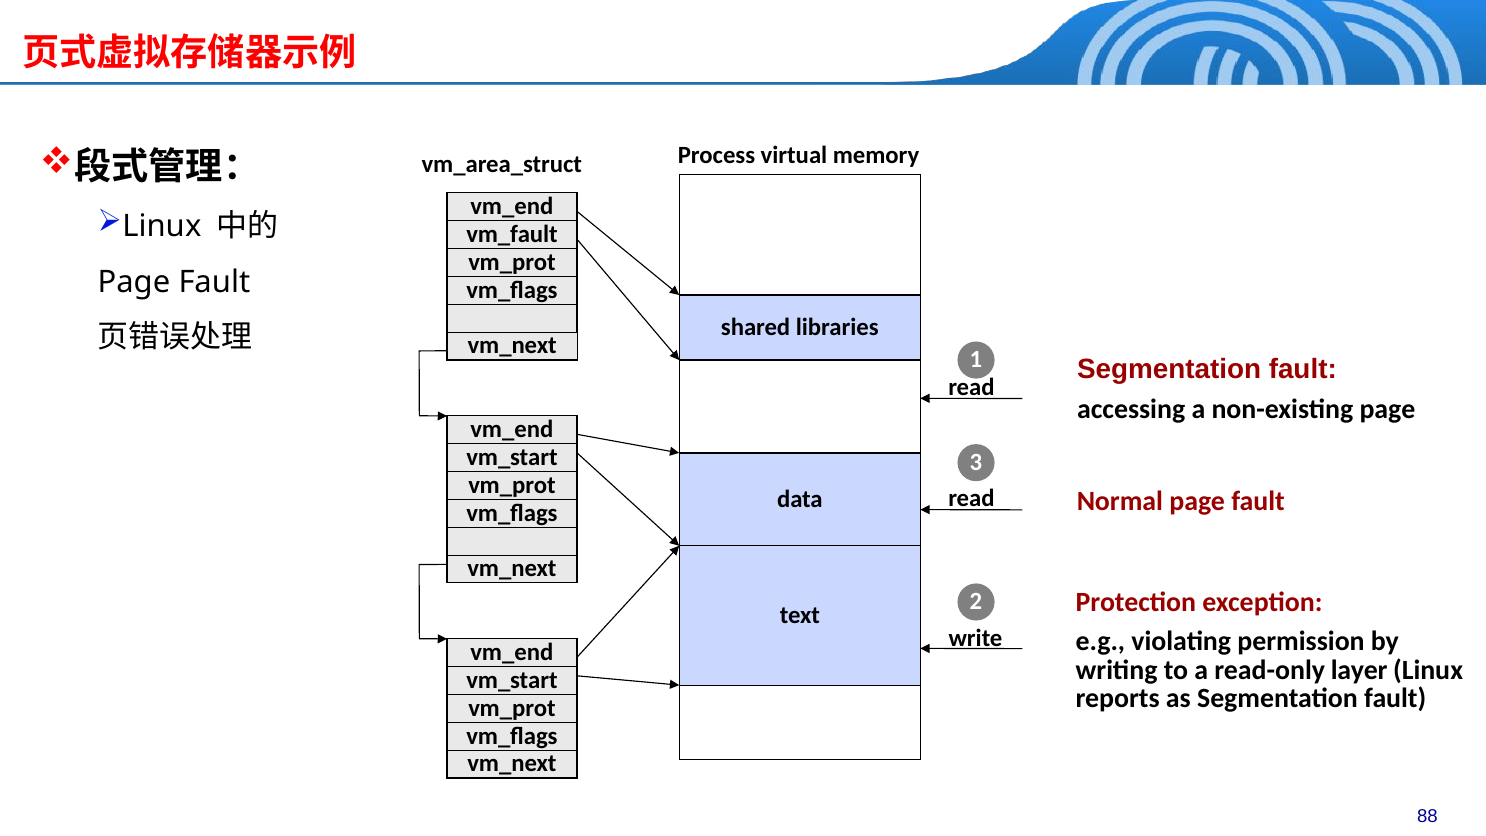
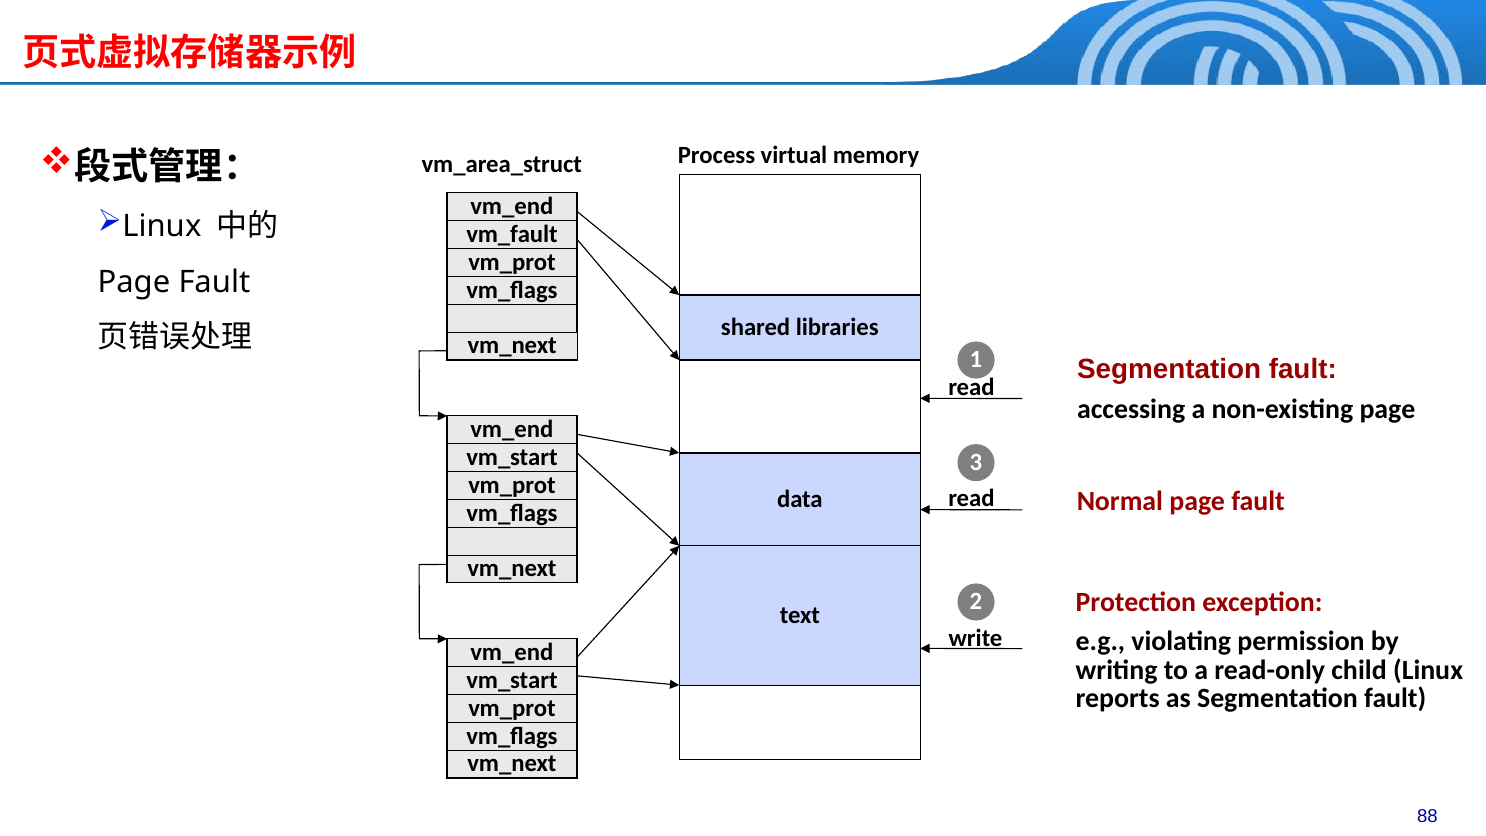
layer: layer -> child (1359, 670)
